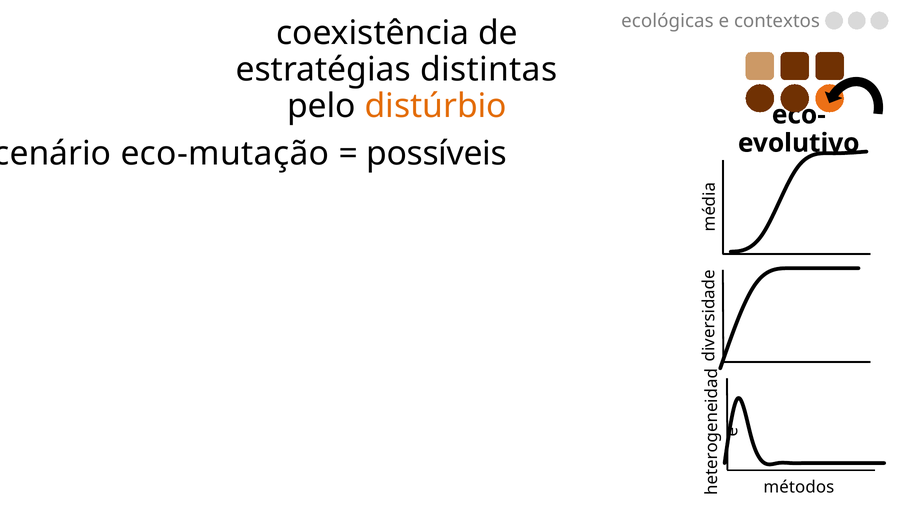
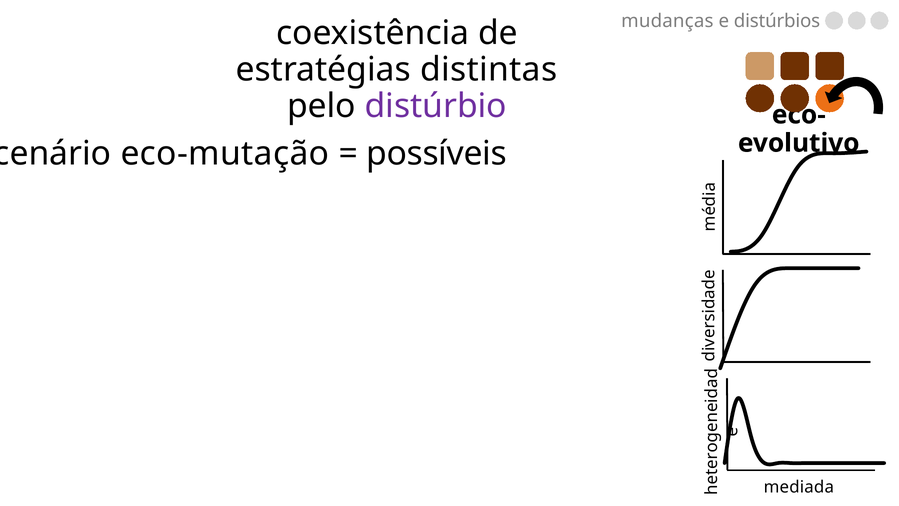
ecológicas: ecológicas -> mudanças (667, 21)
contextos: contextos -> distúrbios (777, 21)
distúrbio colour: orange -> purple (436, 106)
métodos: métodos -> mediada (799, 487)
